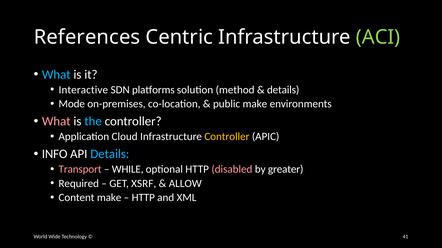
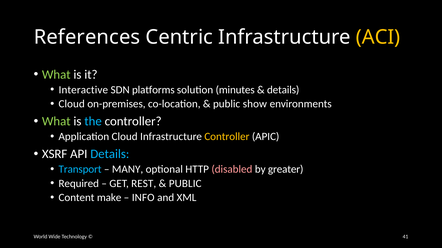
ACI colour: light green -> yellow (378, 37)
What colour: light blue -> light green (56, 75)
method: method -> minutes (235, 90)
Mode: Mode -> Cloud (72, 104)
public make: make -> show (255, 104)
What colour: pink -> light green (56, 122)
INFO: INFO -> XSRF (55, 154)
Transport colour: pink -> light blue (80, 170)
WHILE: WHILE -> MANY (128, 170)
XSRF: XSRF -> REST (144, 184)
ALLOW: ALLOW -> PUBLIC (185, 184)
HTTP: HTTP -> INFO (143, 198)
